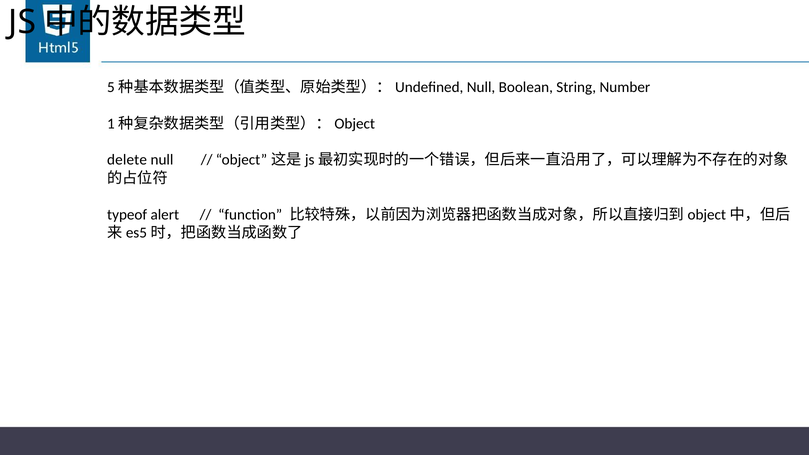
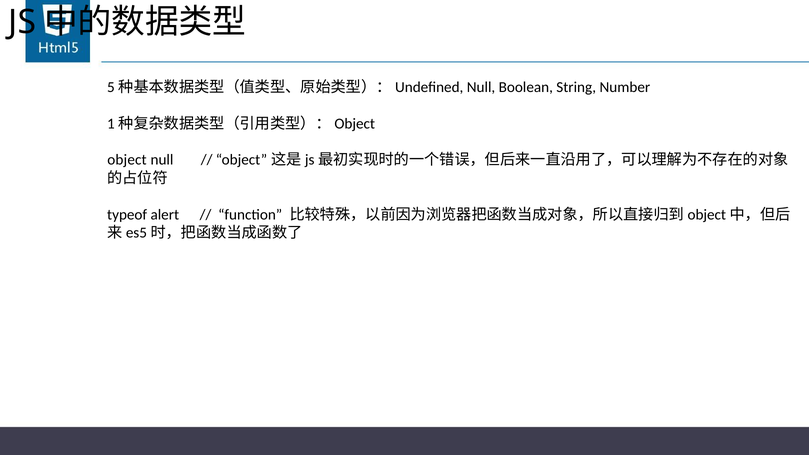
delete: delete -> object (127, 160)
